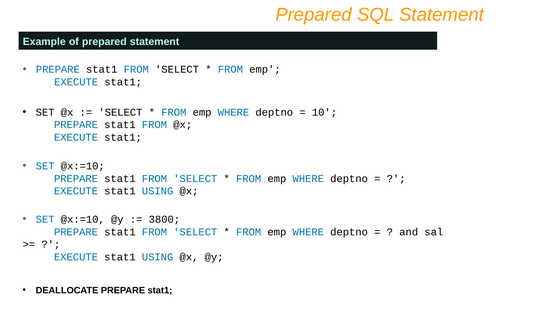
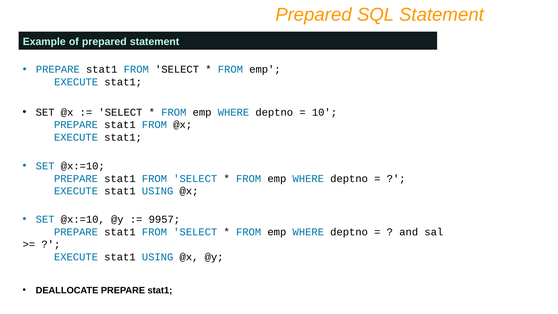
3800: 3800 -> 9957 (164, 219)
